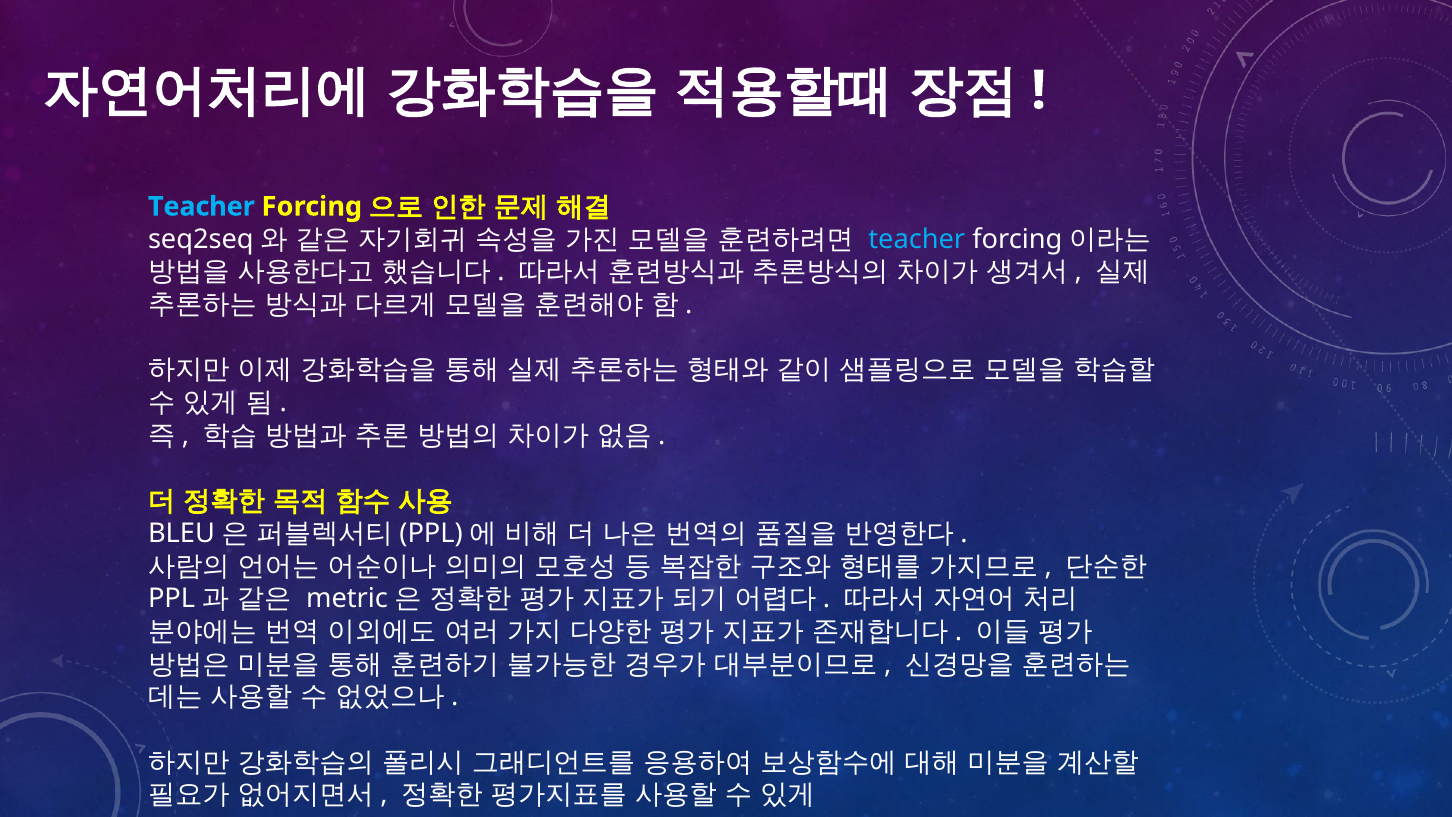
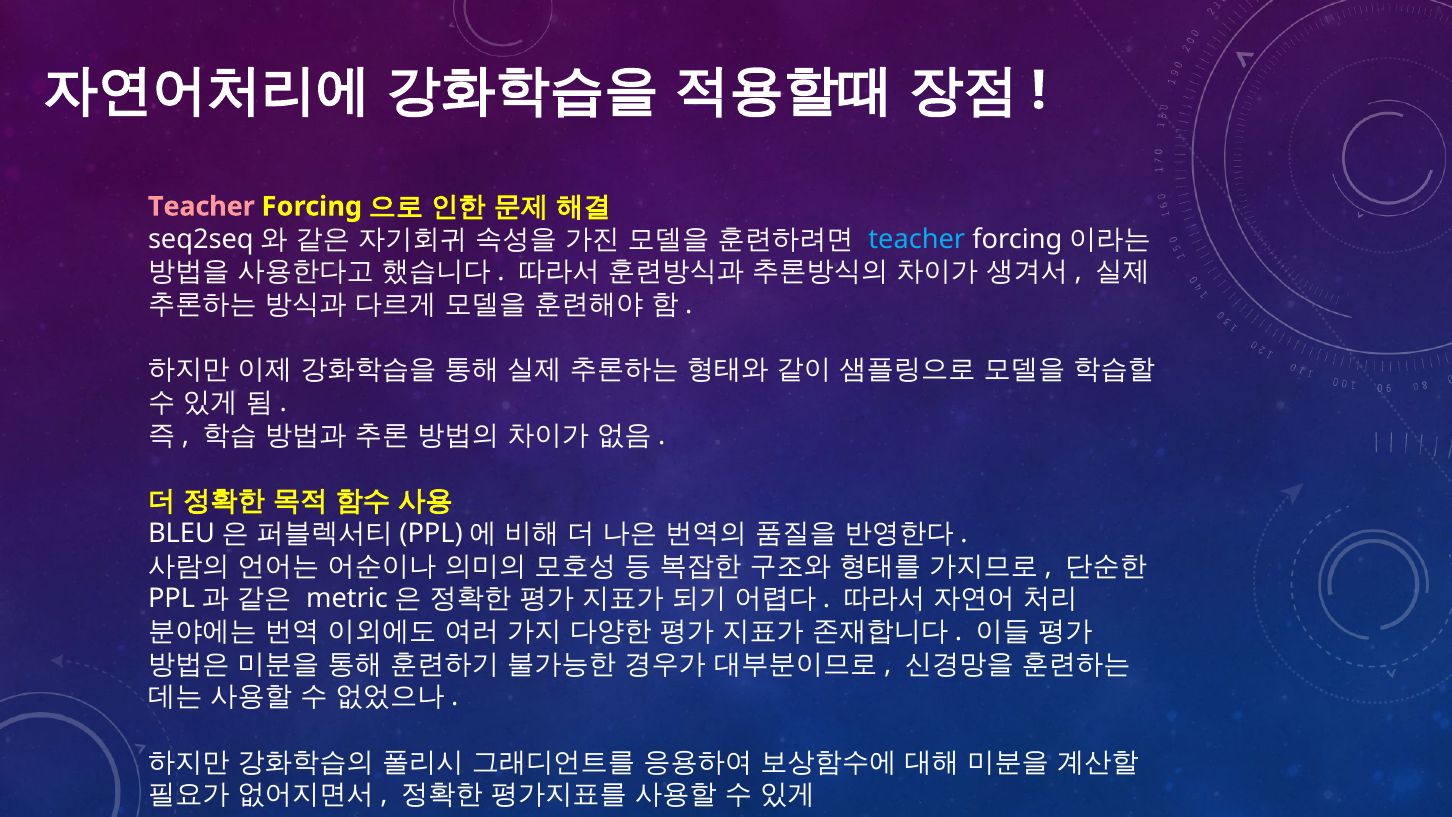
Teacher colour: light blue -> pink (201, 206)
